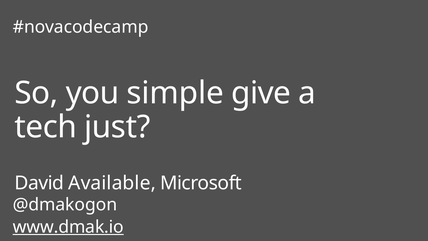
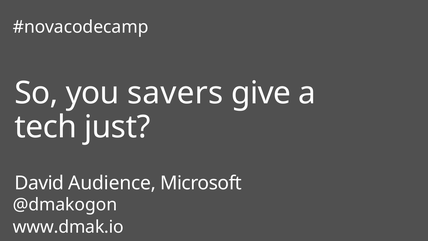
simple: simple -> savers (175, 93)
Available: Available -> Audience (112, 183)
www.dmak.io underline: present -> none (68, 227)
